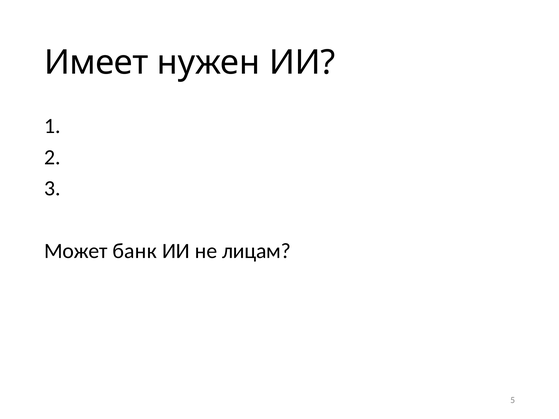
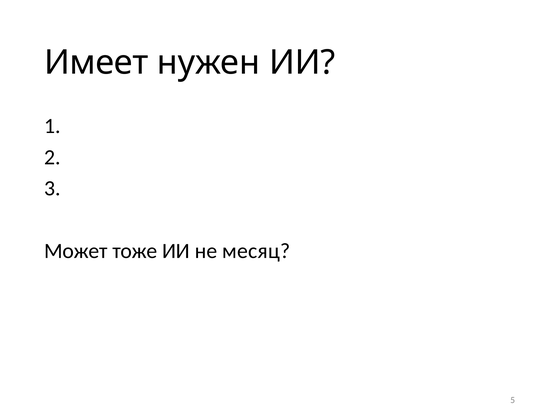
банк: банк -> тоже (135, 251)
лицам: лицам -> месяц (256, 251)
